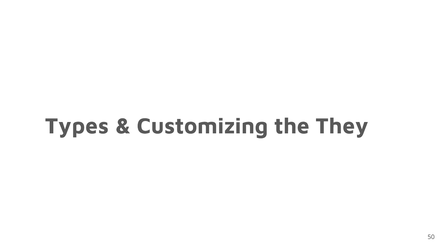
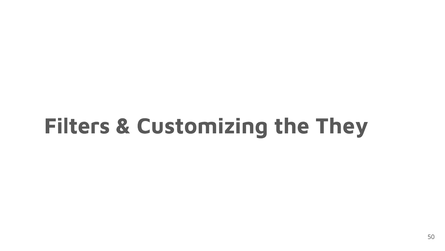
Types: Types -> Filters (77, 126)
